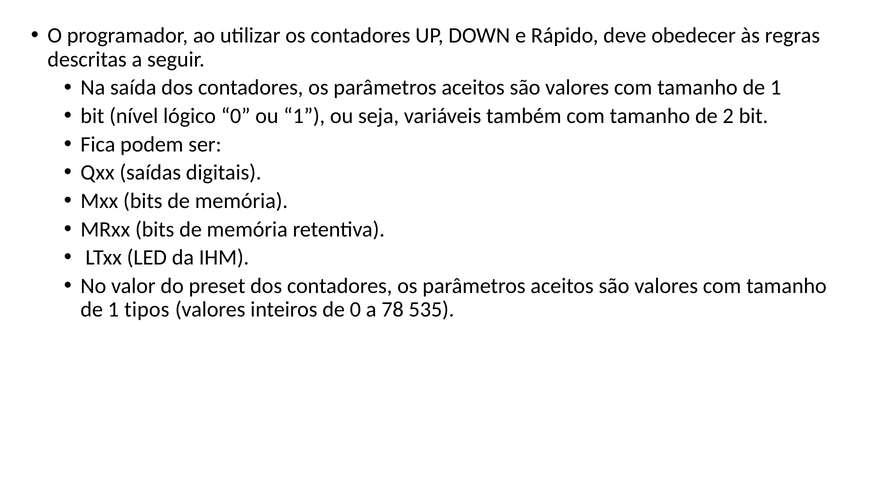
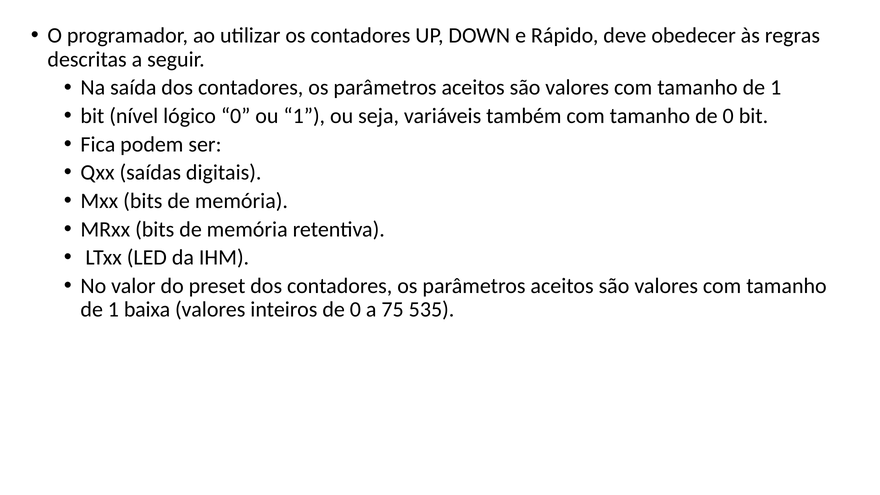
tamanho de 2: 2 -> 0 (728, 116)
tipos: tipos -> baixa (147, 310)
78: 78 -> 75 (393, 310)
